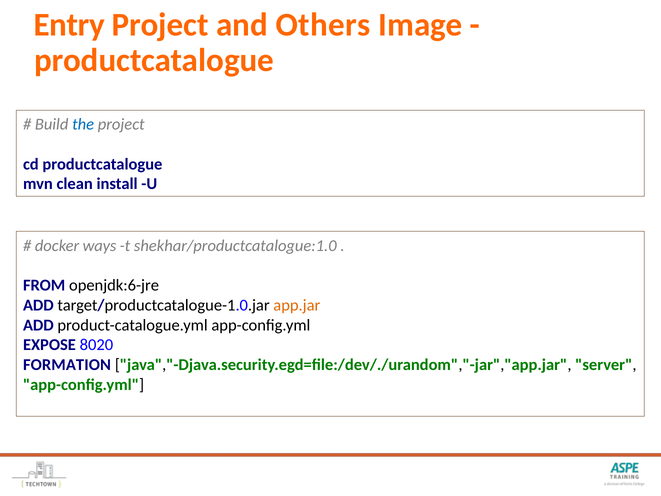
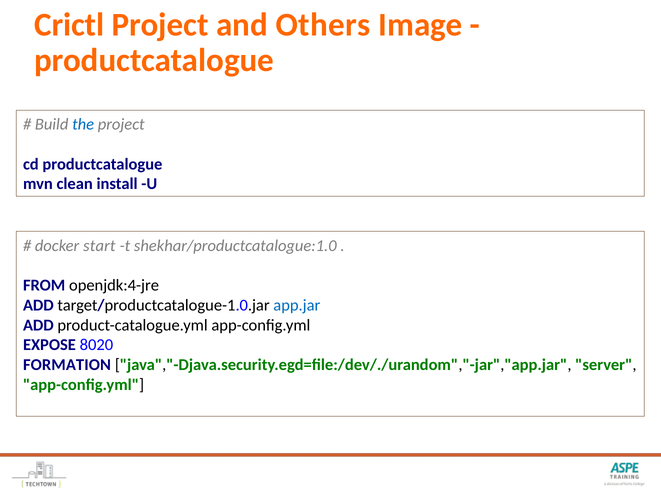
Entry: Entry -> Crictl (69, 25)
ways: ways -> start (99, 246)
openjdk:6-jre: openjdk:6-jre -> openjdk:4-jre (114, 285)
app.jar colour: orange -> blue (297, 305)
